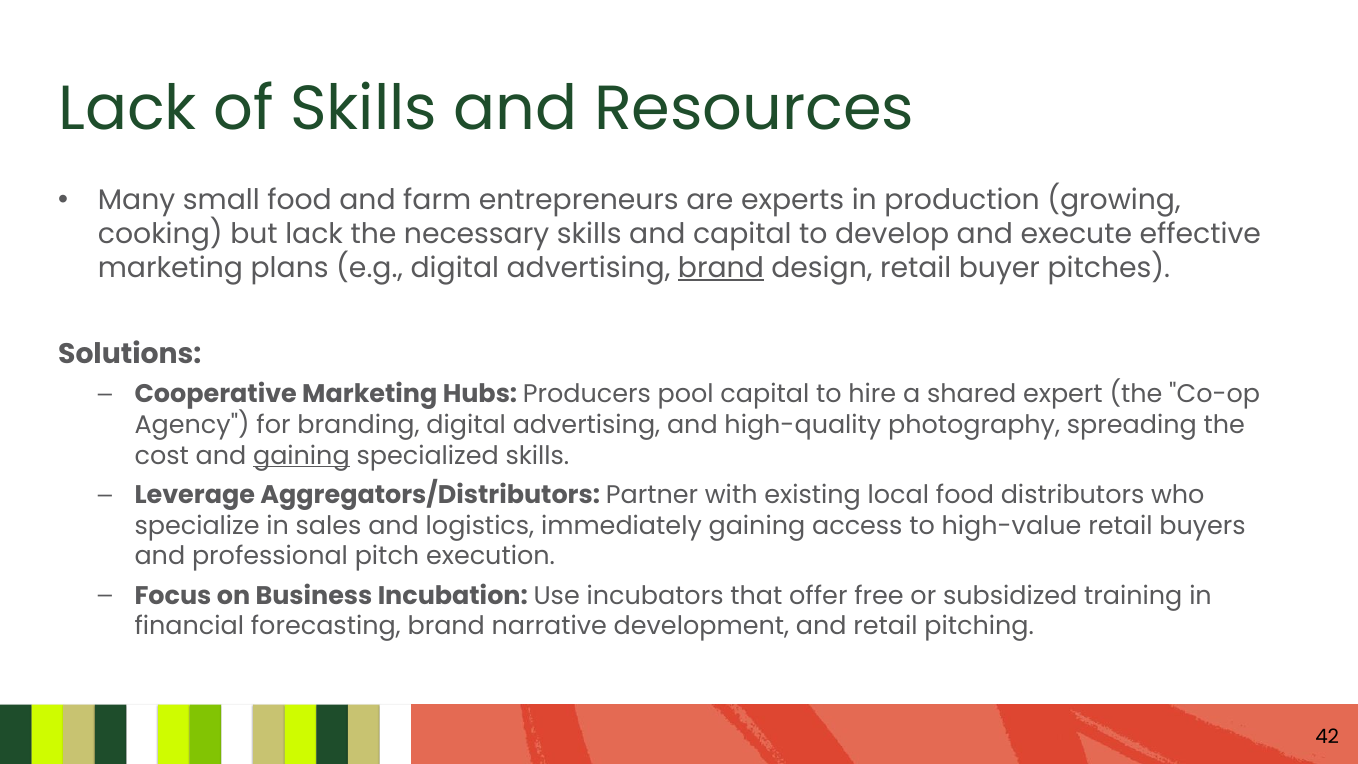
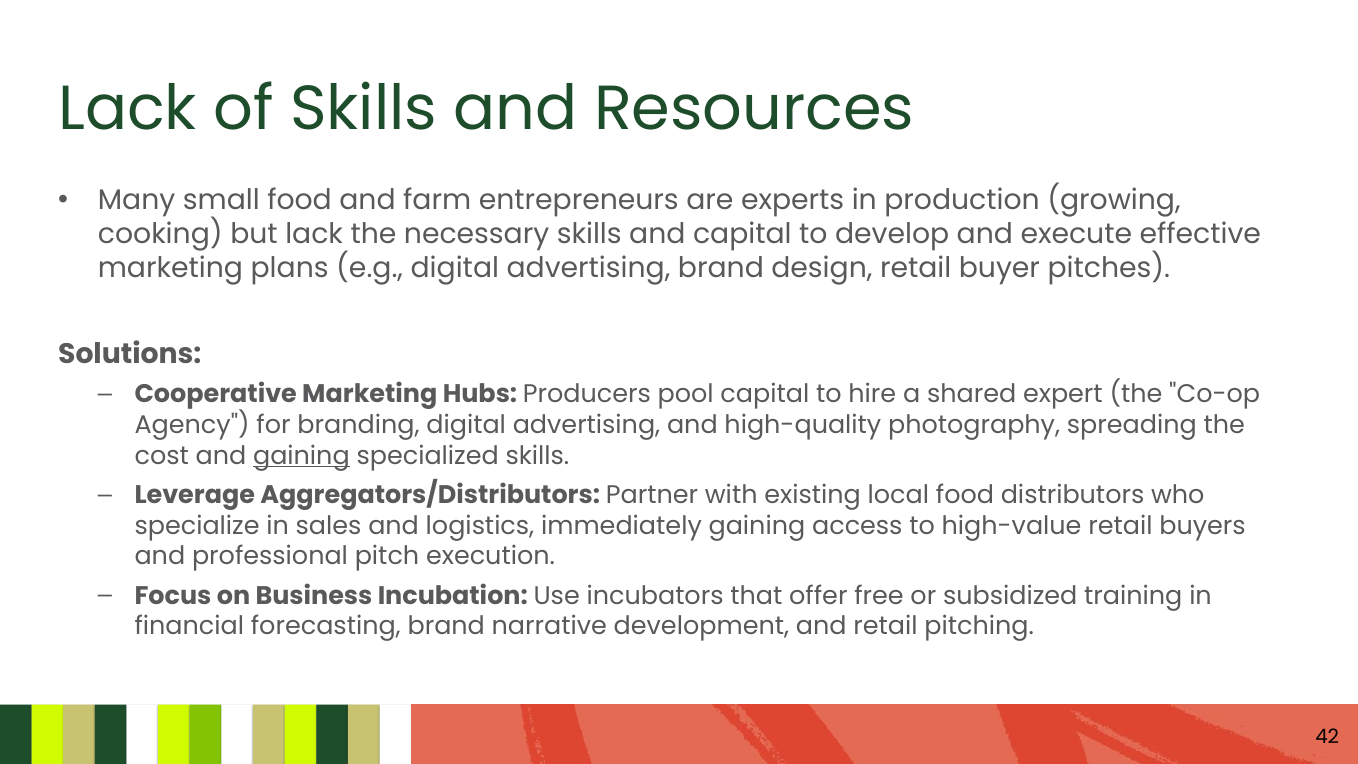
brand underline: present -> none (721, 268)
